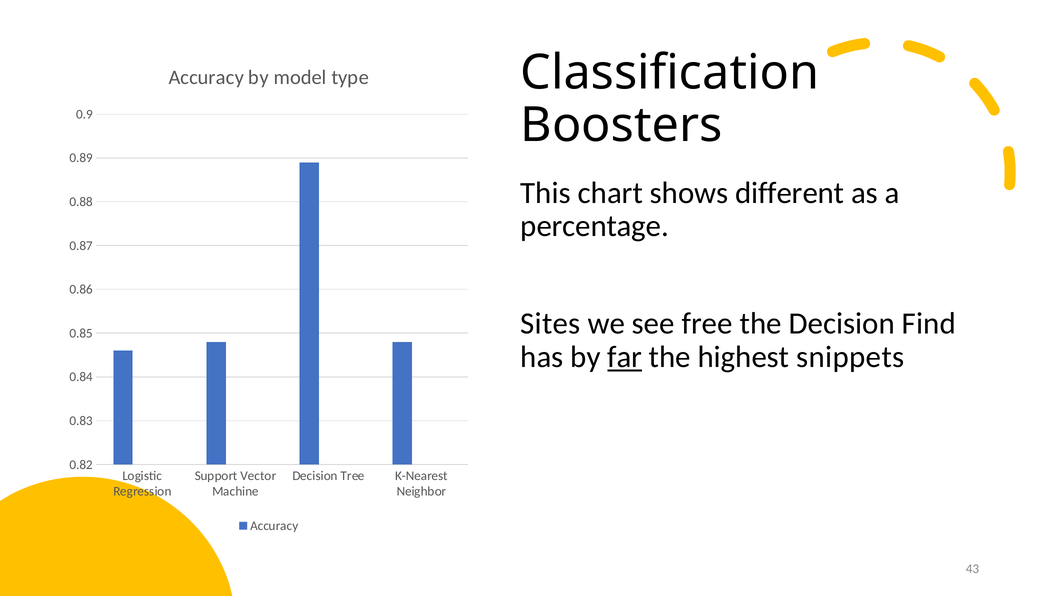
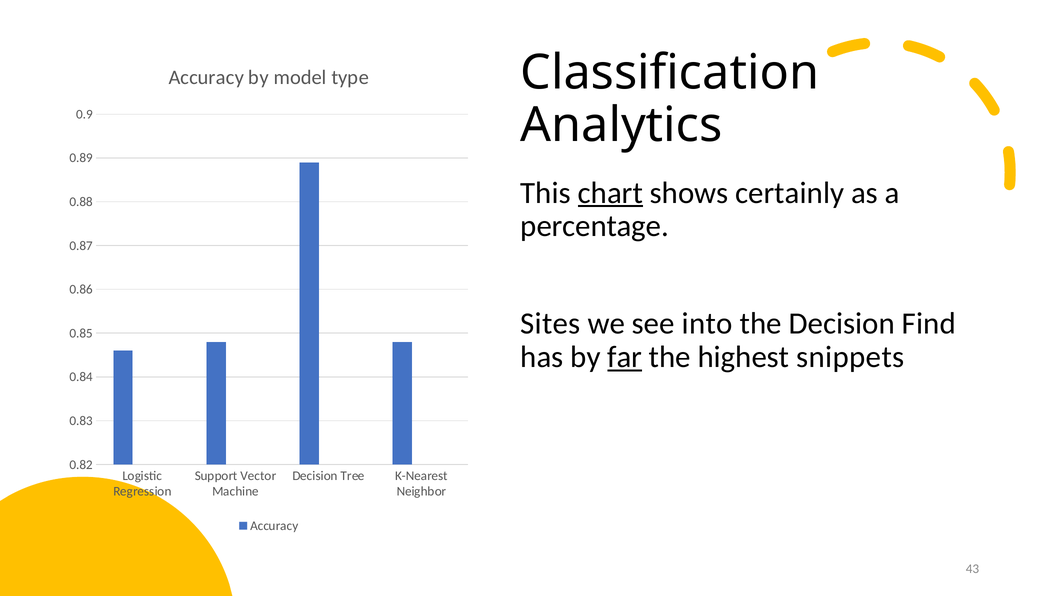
Boosters: Boosters -> Analytics (621, 125)
chart underline: none -> present (610, 193)
different: different -> certainly (790, 193)
free: free -> into (707, 324)
